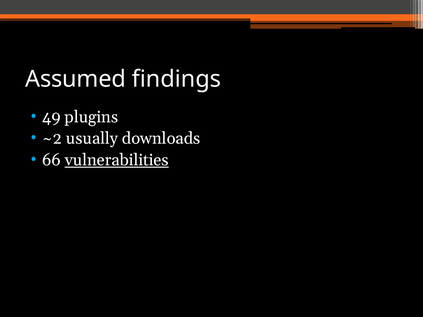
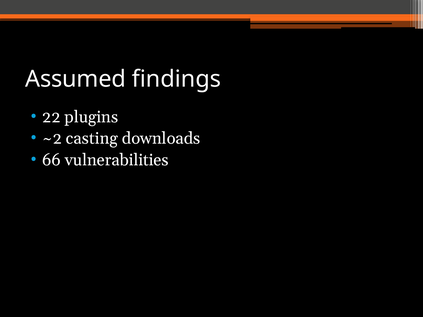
49: 49 -> 22 (51, 117)
usually: usually -> casting (92, 139)
vulnerabilities underline: present -> none (117, 160)
